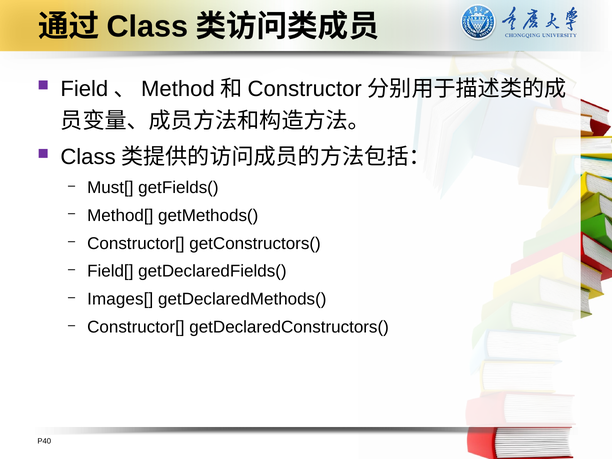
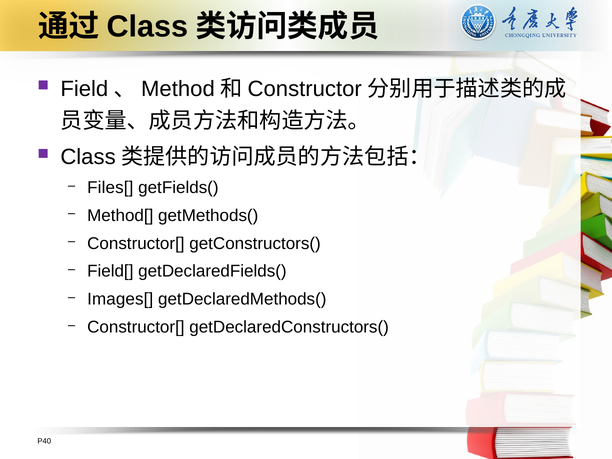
Must[: Must[ -> Files[ (110, 188)
